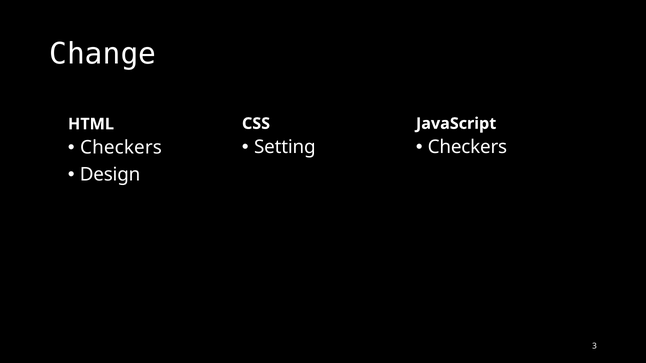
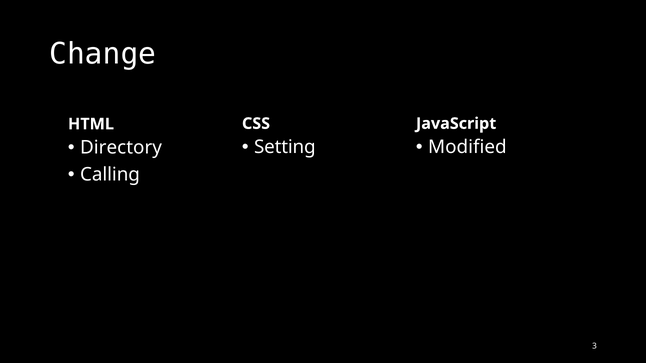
Checkers: Checkers -> Modified (467, 147)
Checkers: Checkers -> Directory (121, 148)
Design: Design -> Calling (110, 175)
